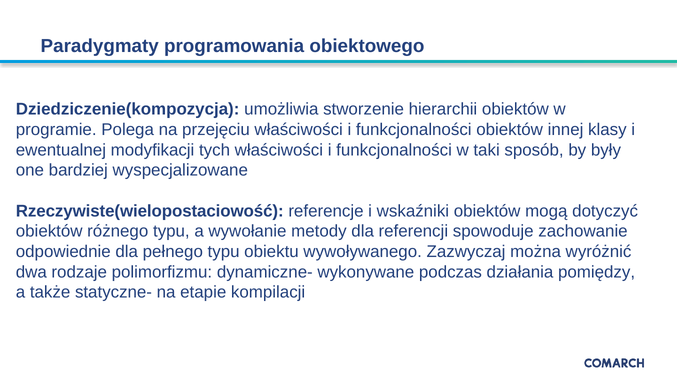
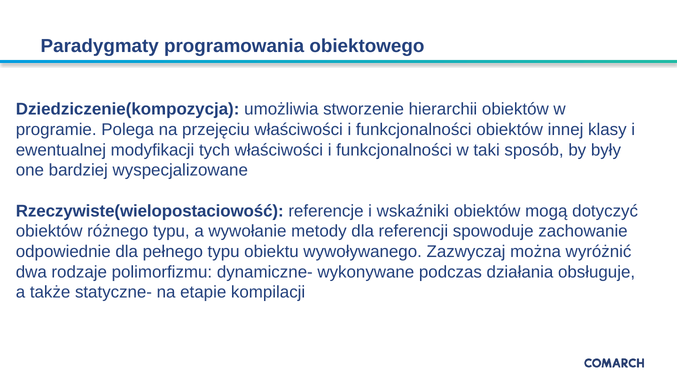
pomiędzy: pomiędzy -> obsługuje (597, 272)
